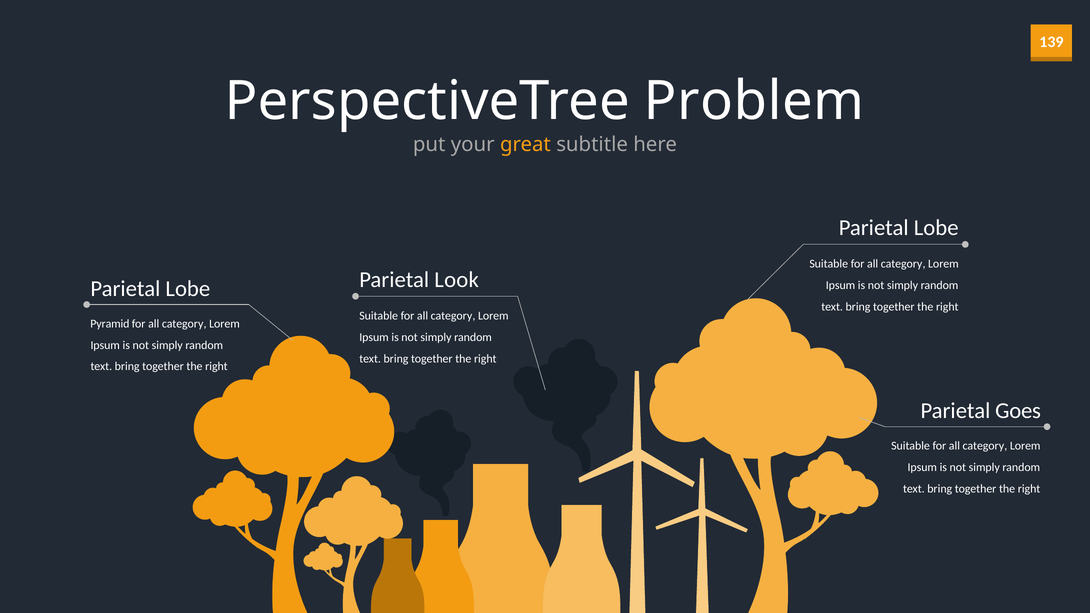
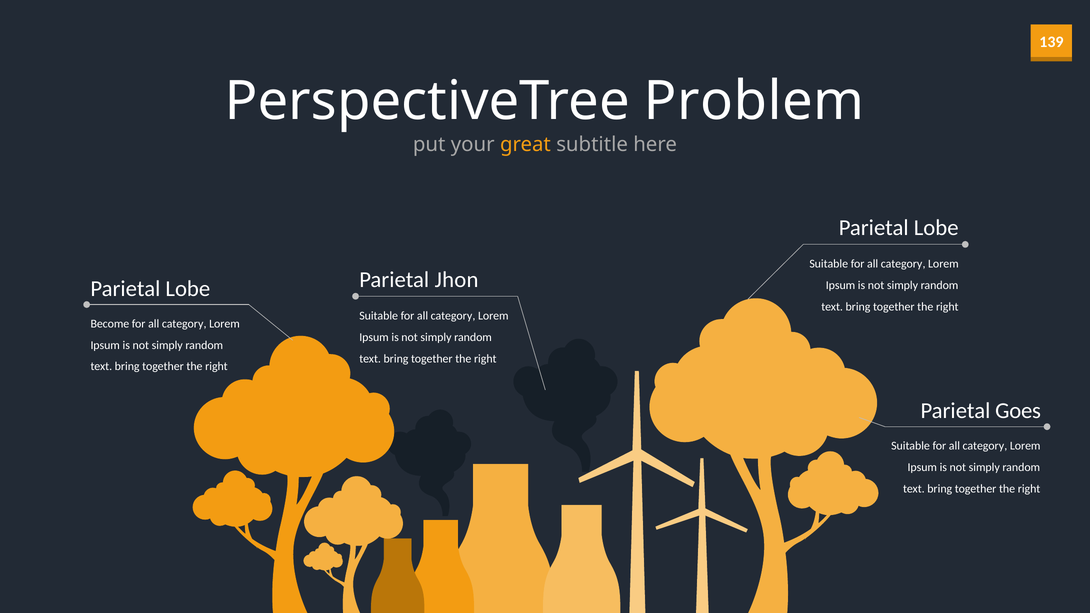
Look: Look -> Jhon (457, 280)
Pyramid: Pyramid -> Become (110, 324)
